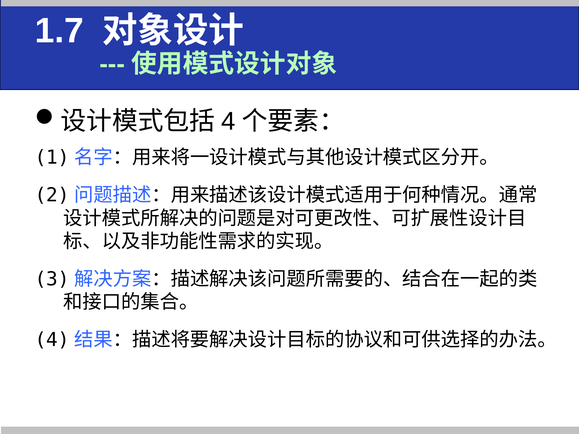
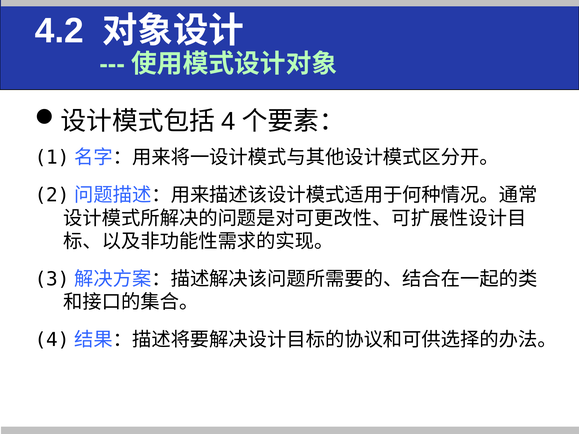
1.7: 1.7 -> 4.2 (59, 31)
